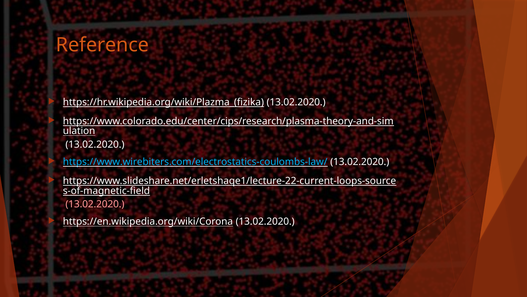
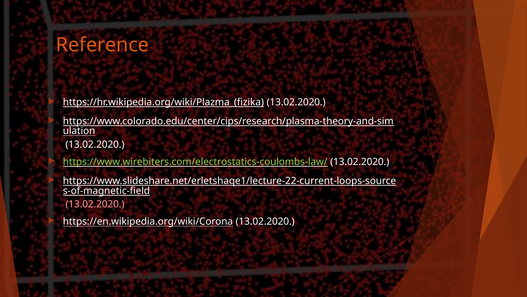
https://www.wirebiters.com/electrostatics-coulombs-law/ colour: light blue -> light green (195, 162)
